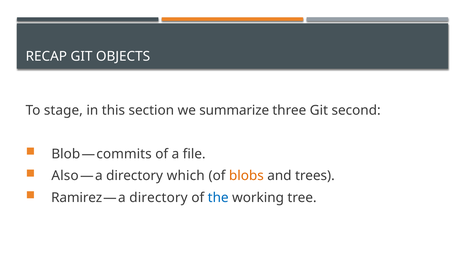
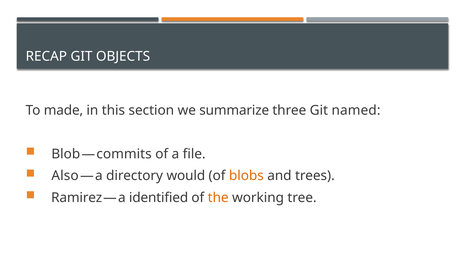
stage: stage -> made (63, 110)
second: second -> named (356, 110)
which: which -> would (186, 176)
directory: directory -> identified (159, 198)
the colour: blue -> orange (218, 198)
